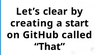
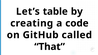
clear: clear -> table (55, 12)
start: start -> code (77, 23)
